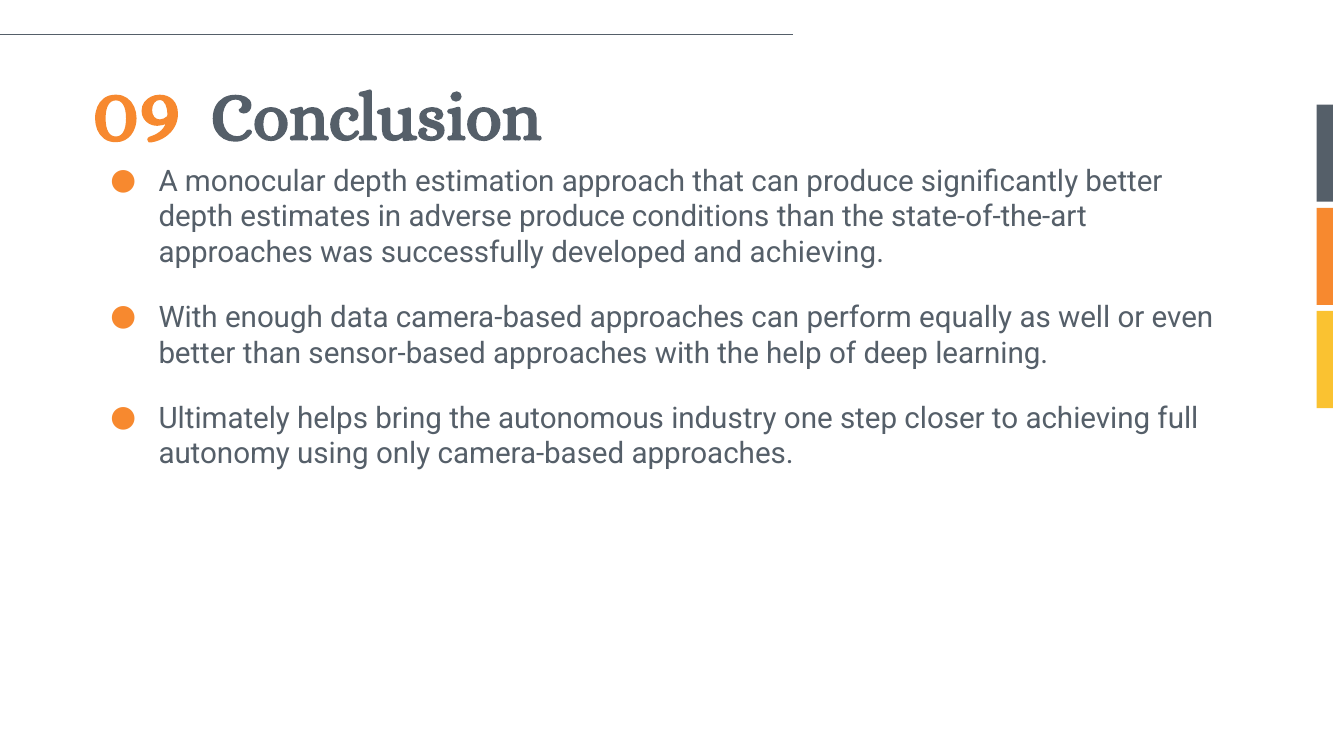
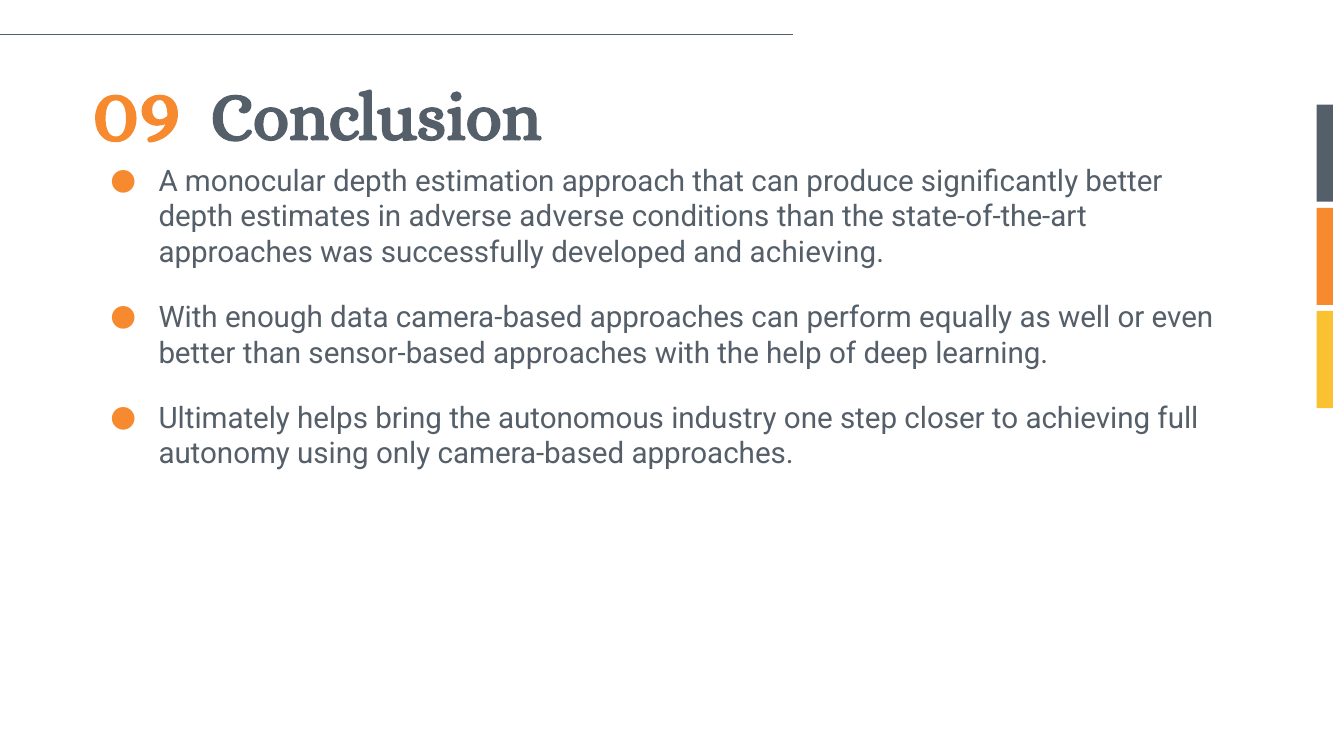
adverse produce: produce -> adverse (572, 217)
